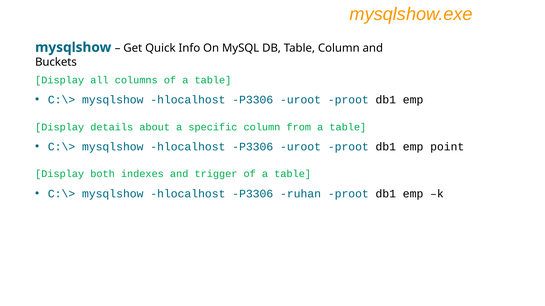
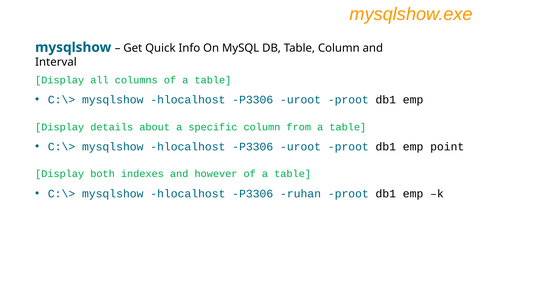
Buckets: Buckets -> Interval (56, 62)
trigger: trigger -> however (216, 174)
